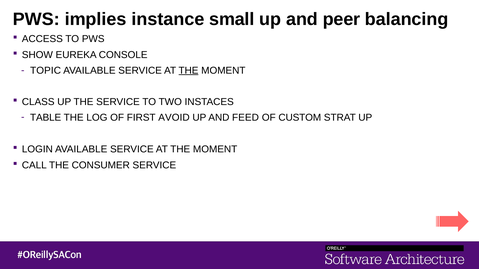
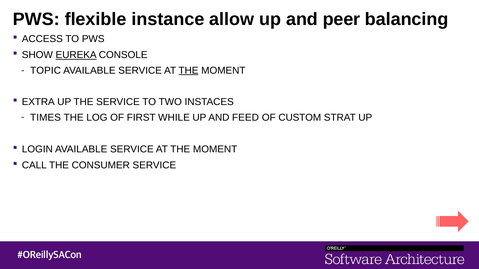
implies: implies -> flexible (96, 19)
small: small -> allow (232, 19)
EUREKA underline: none -> present (76, 55)
CLASS: CLASS -> EXTRA (38, 102)
TABLE: TABLE -> TIMES (46, 118)
AVOID: AVOID -> WHILE (174, 118)
